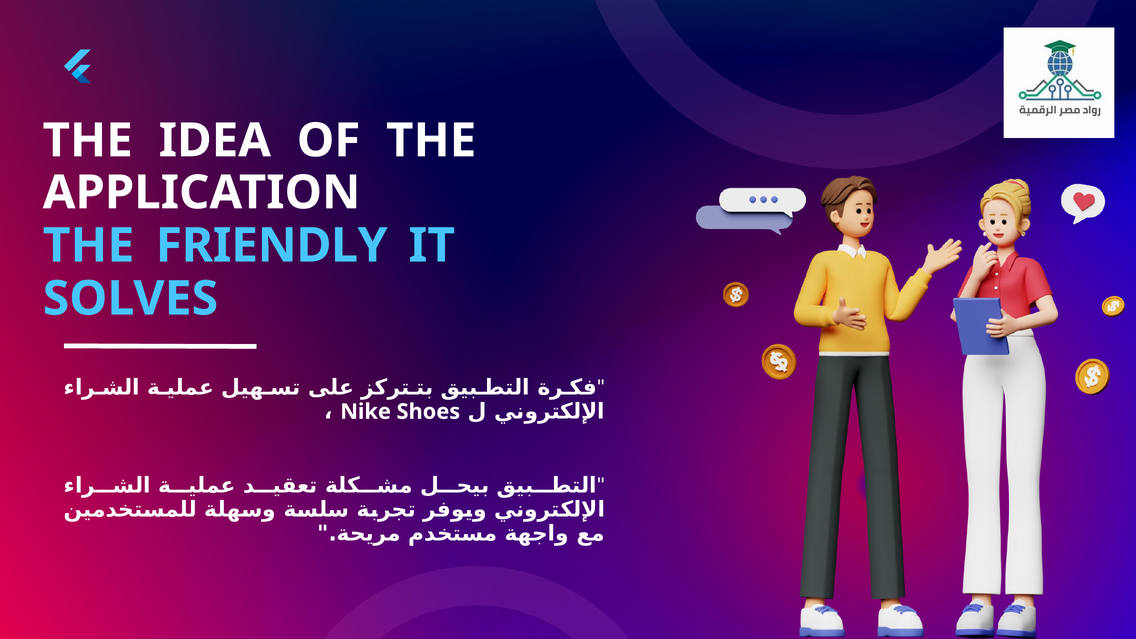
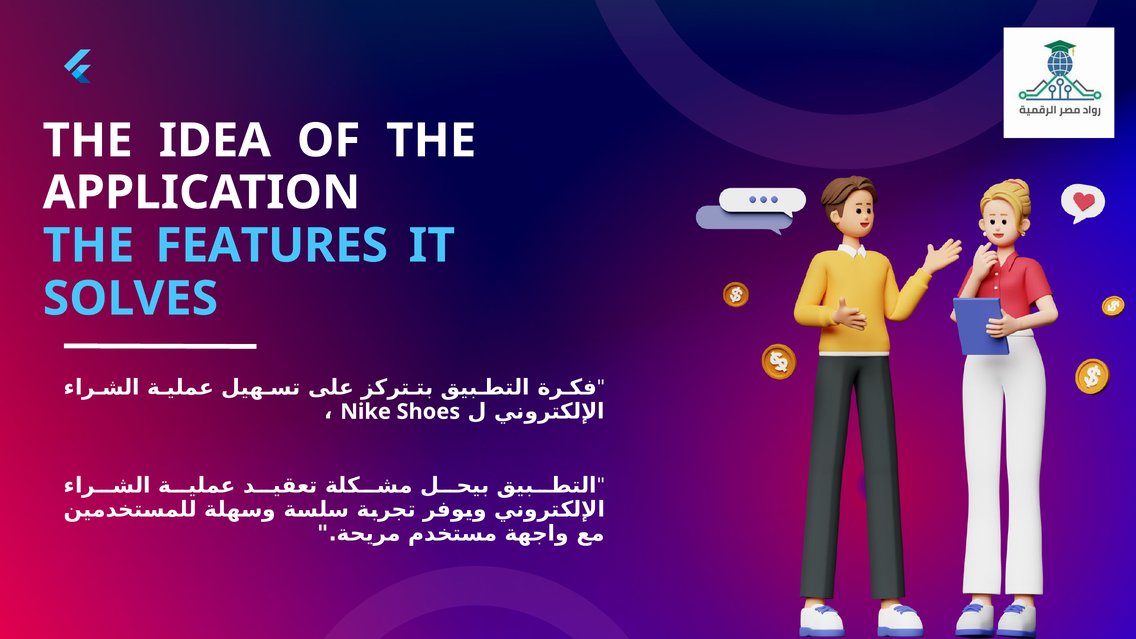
FRIENDLY: FRIENDLY -> FEATURES (272, 246)
